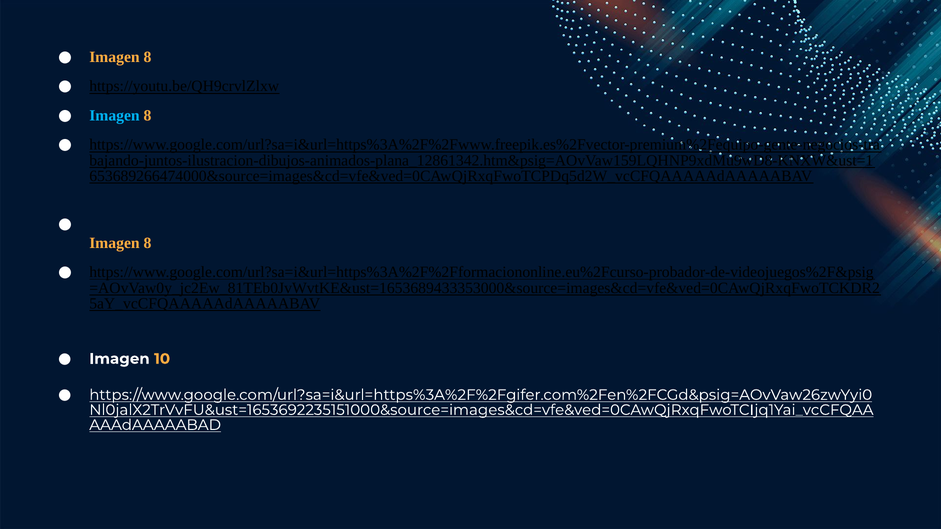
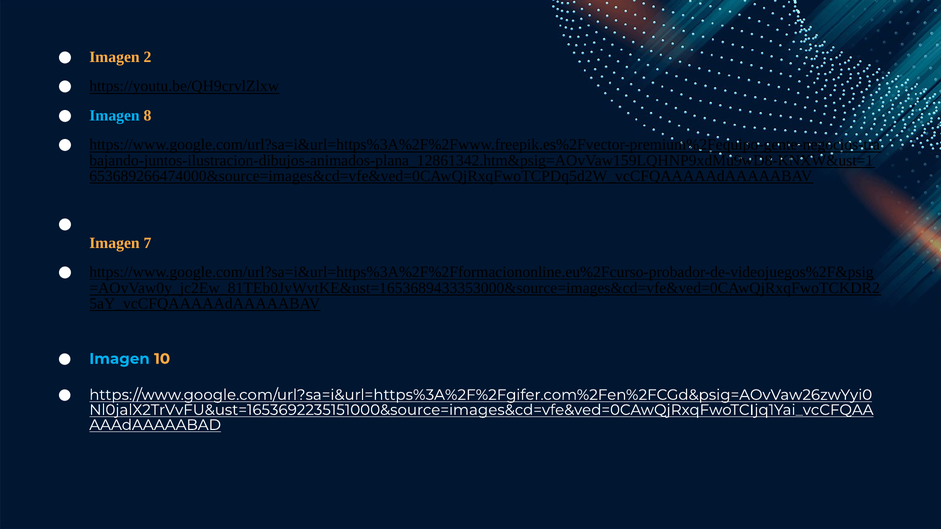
8: 8 -> 2 (148, 57)
8: 8 -> 7 (148, 243)
Imagen colour: white -> light blue (119, 359)
